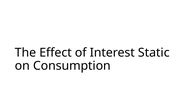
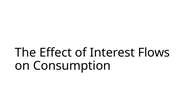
Static: Static -> Flows (154, 53)
